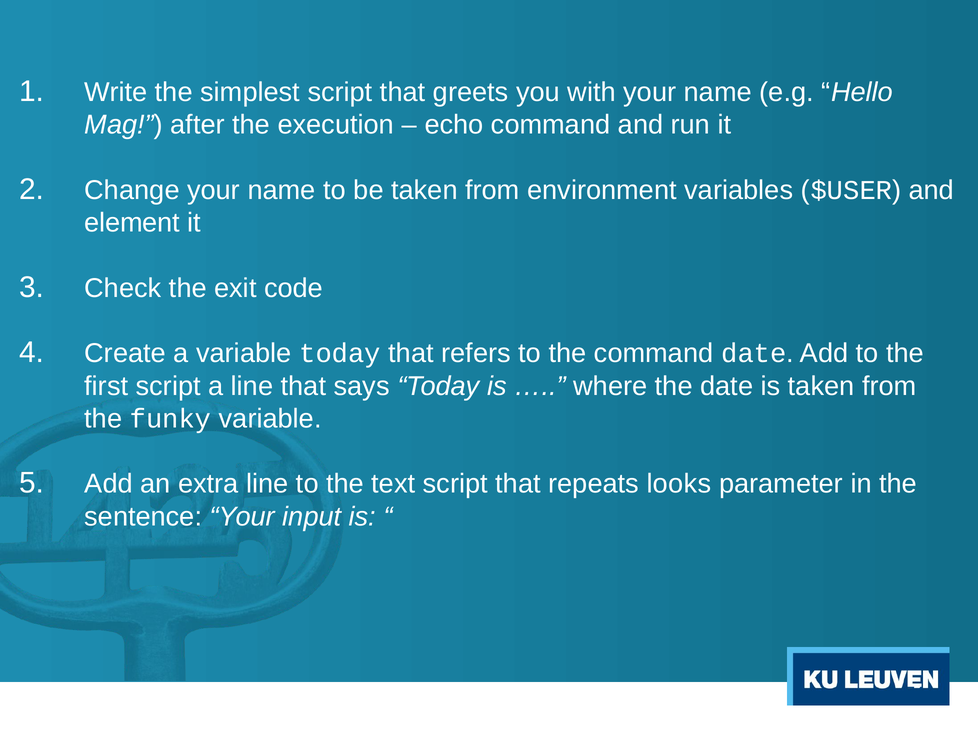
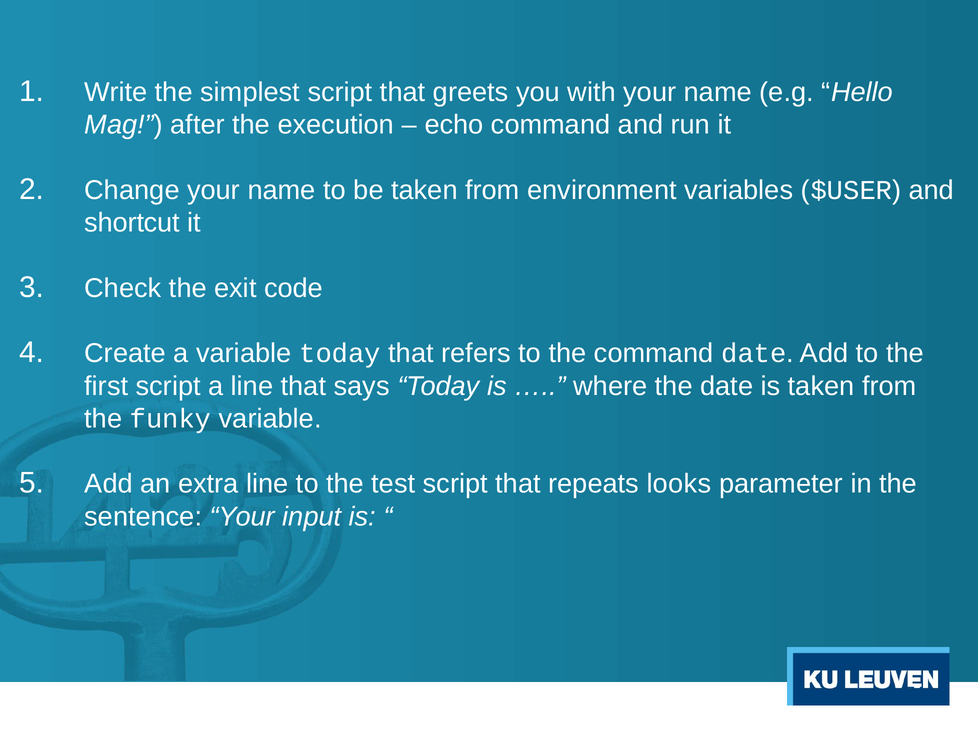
element: element -> shortcut (132, 223)
text: text -> test (393, 484)
